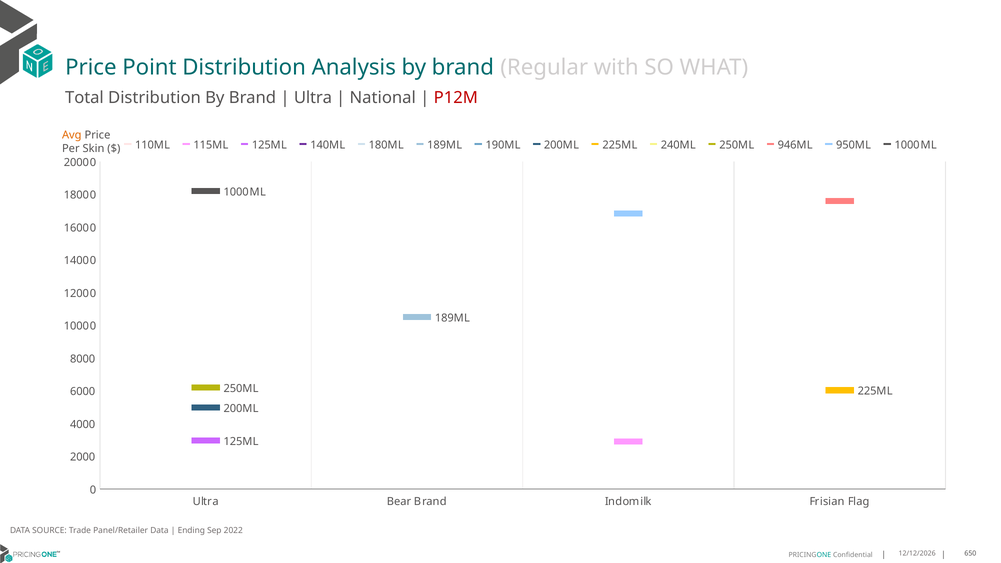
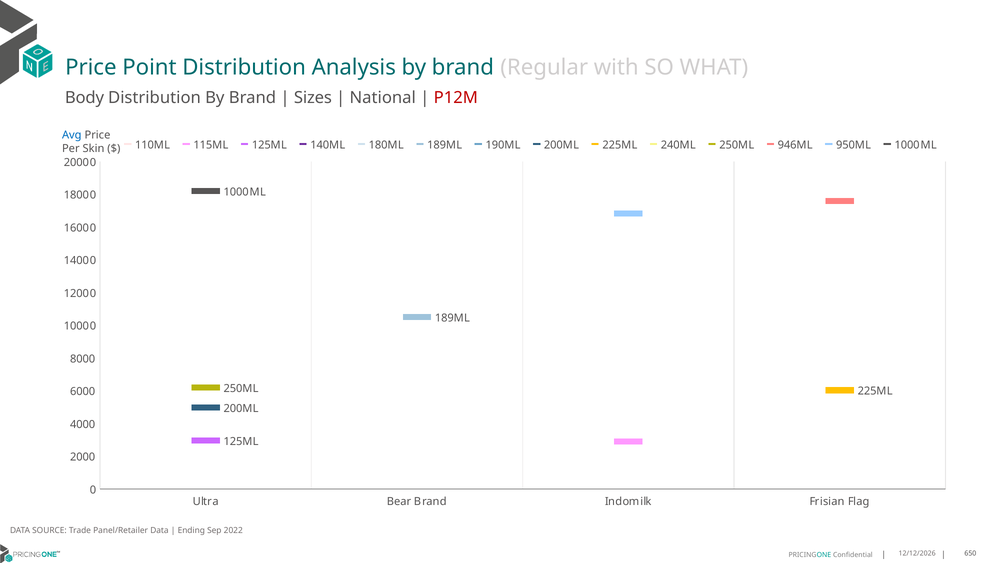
Total: Total -> Body (84, 98)
Ultra: Ultra -> Sizes (313, 98)
Avg colour: orange -> blue (72, 135)
